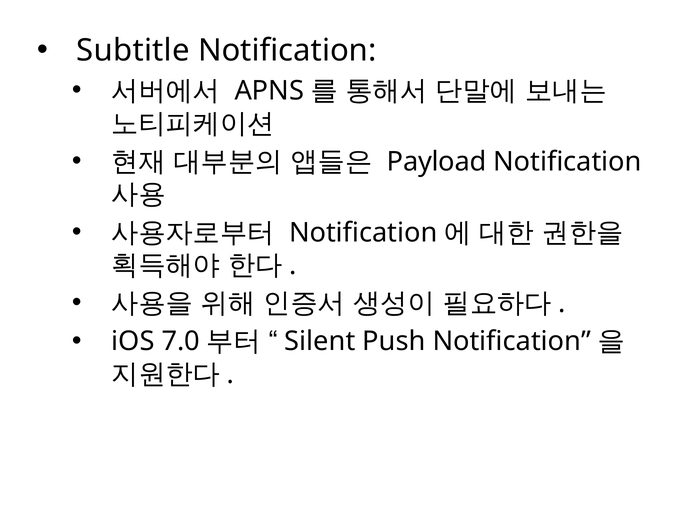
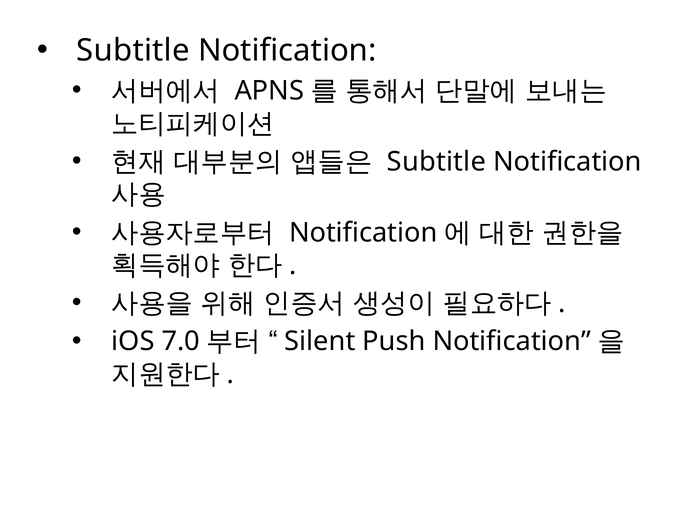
Payload: Payload -> Subtitle (436, 162)
